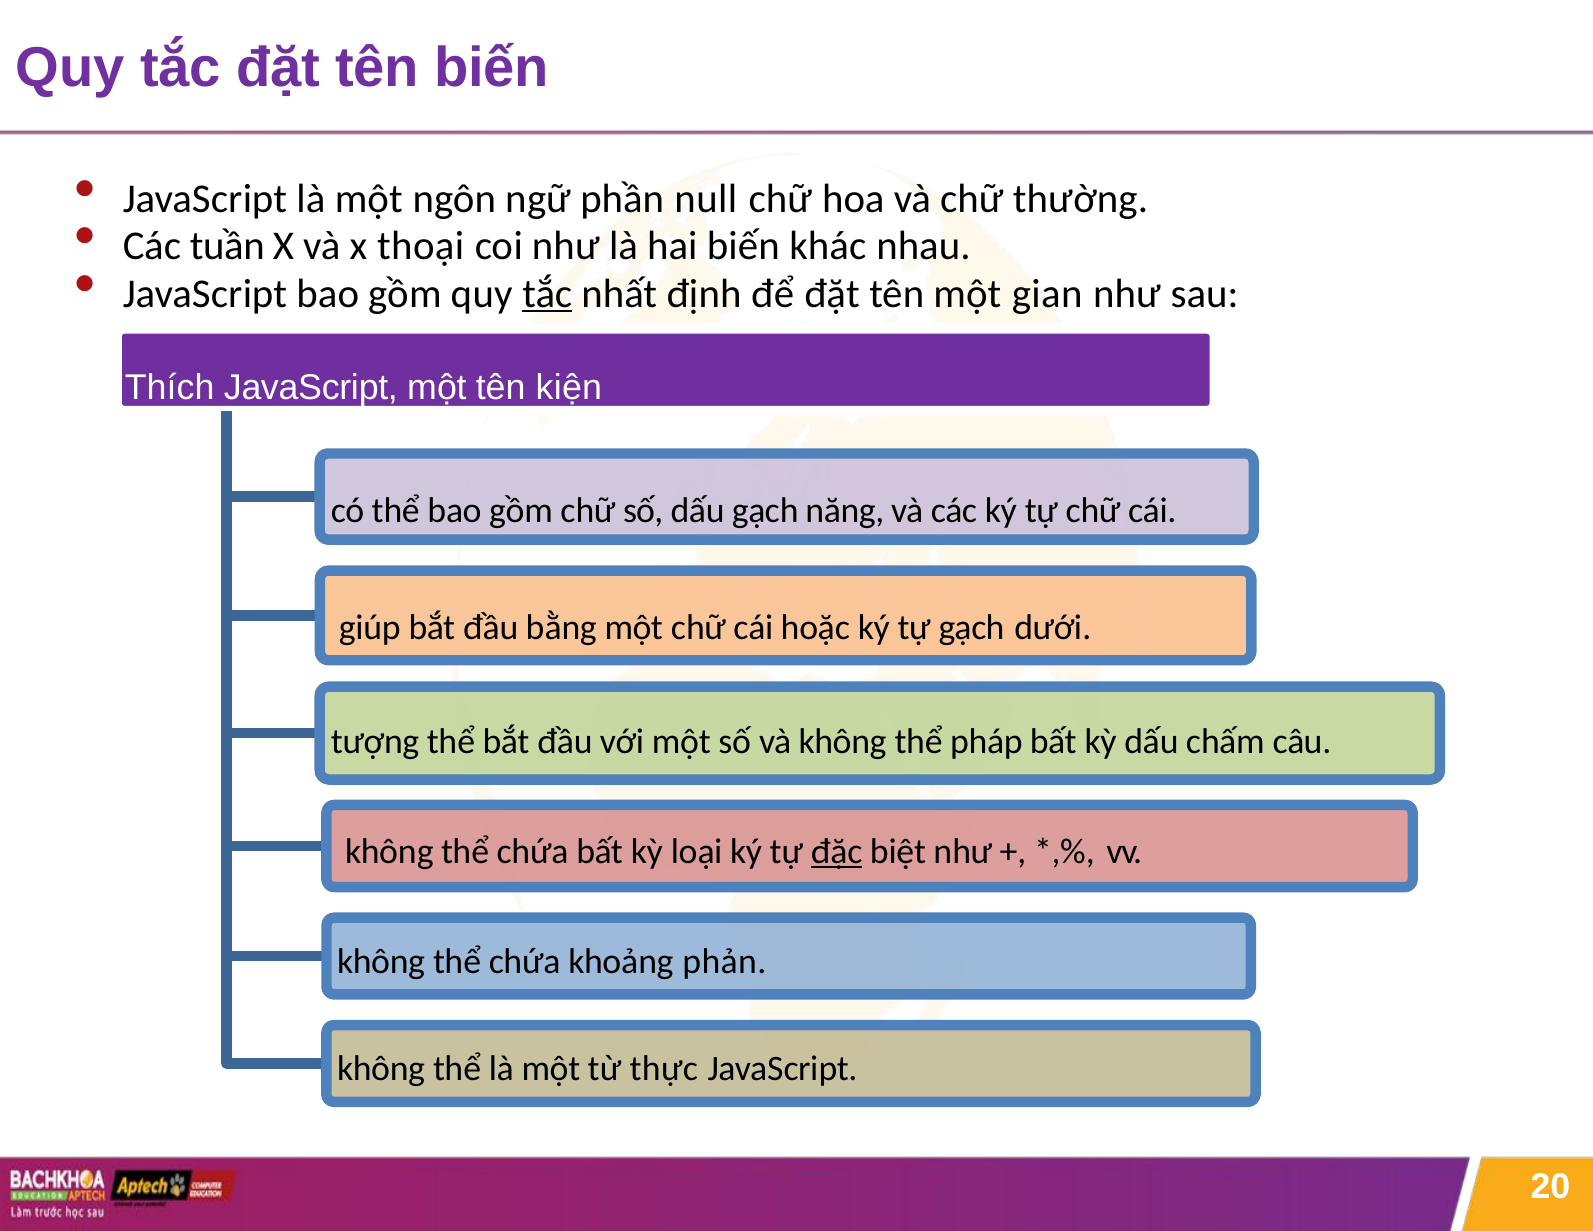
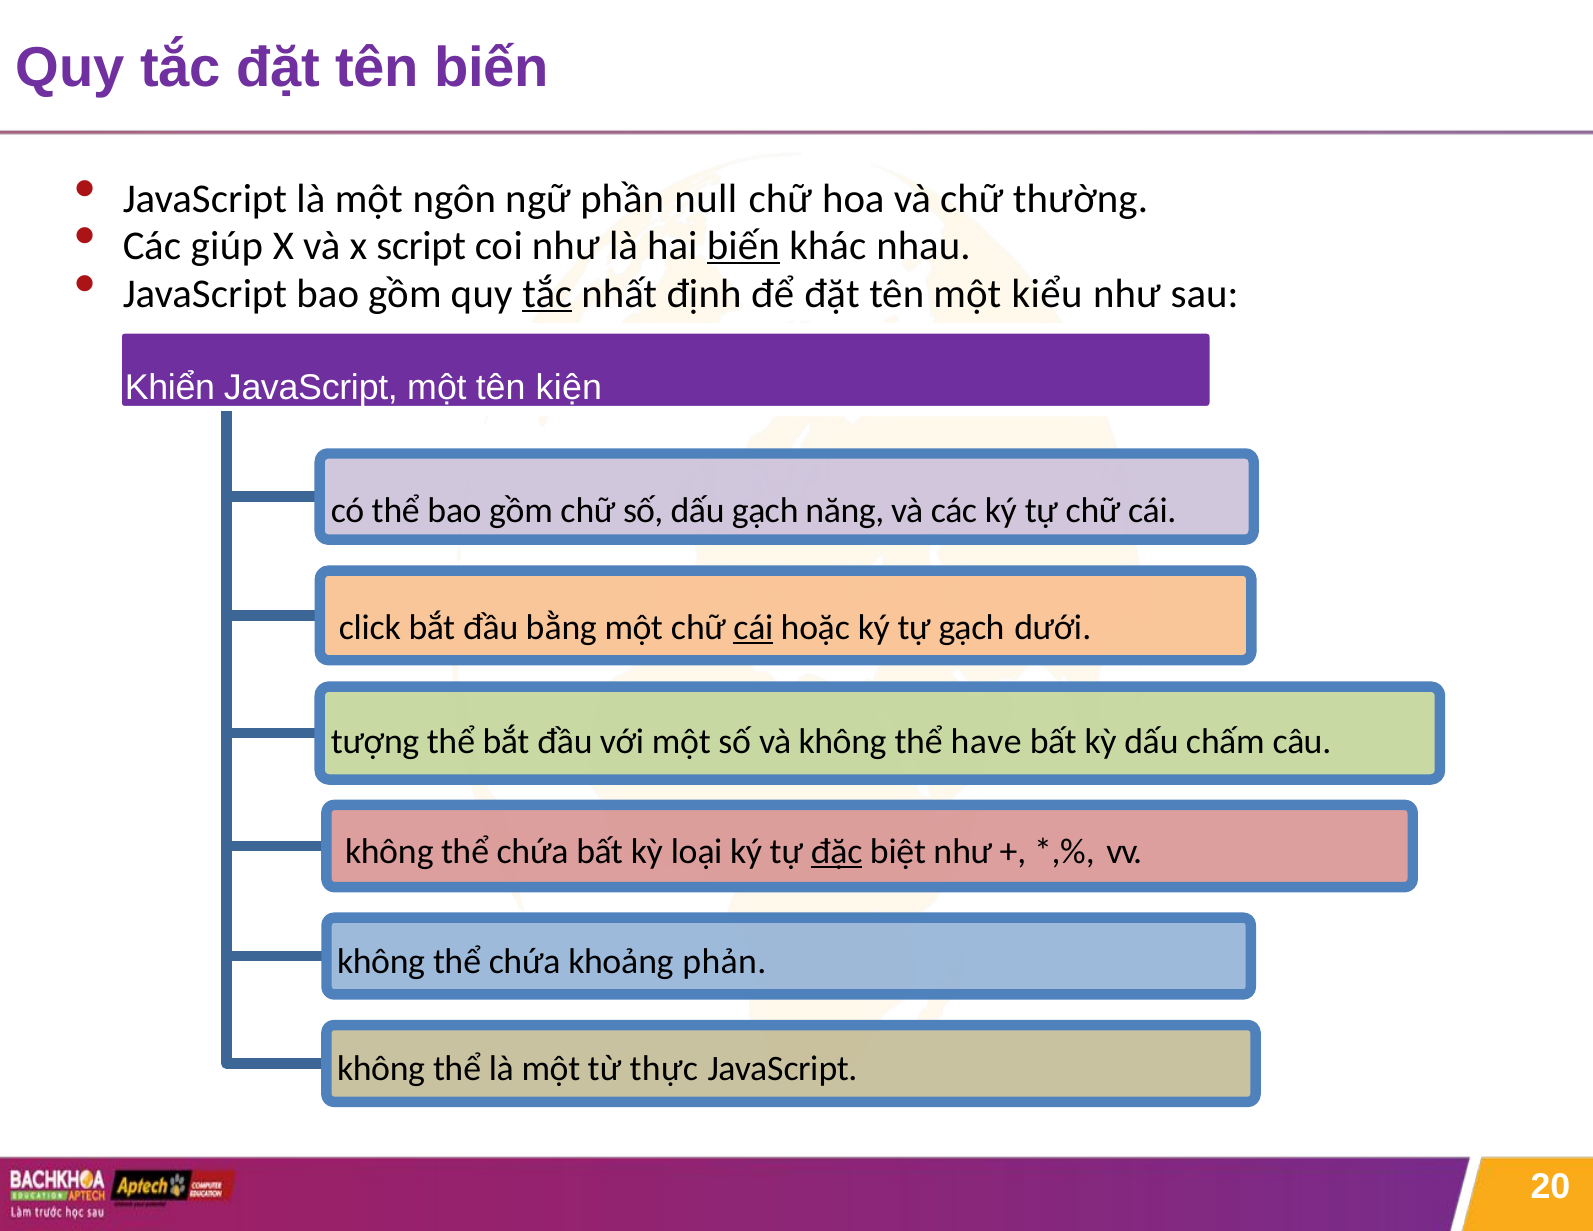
tuần: tuần -> giúp (227, 246)
thoại: thoại -> script (421, 246)
biến underline: none -> present (743, 246)
gian: gian -> kiểu (1047, 294)
Thích: Thích -> Khiển (170, 388)
giúp: giúp -> click (370, 627)
cái underline: none -> present (753, 627)
pháp: pháp -> have (986, 742)
